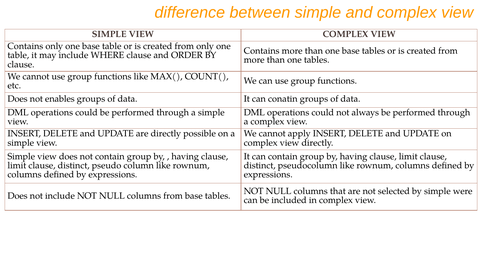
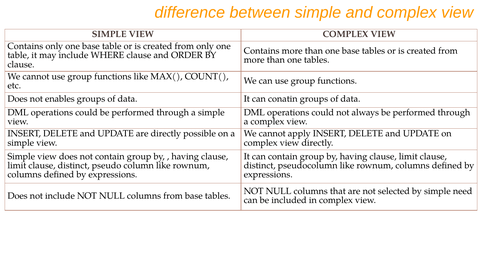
were: were -> need (463, 191)
